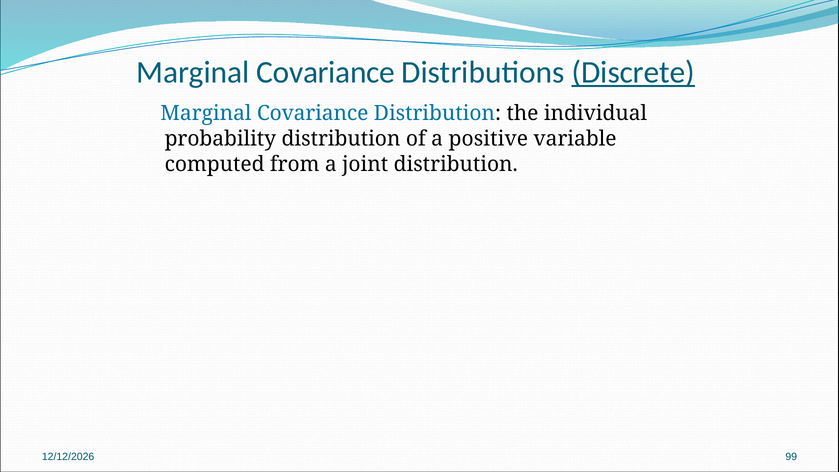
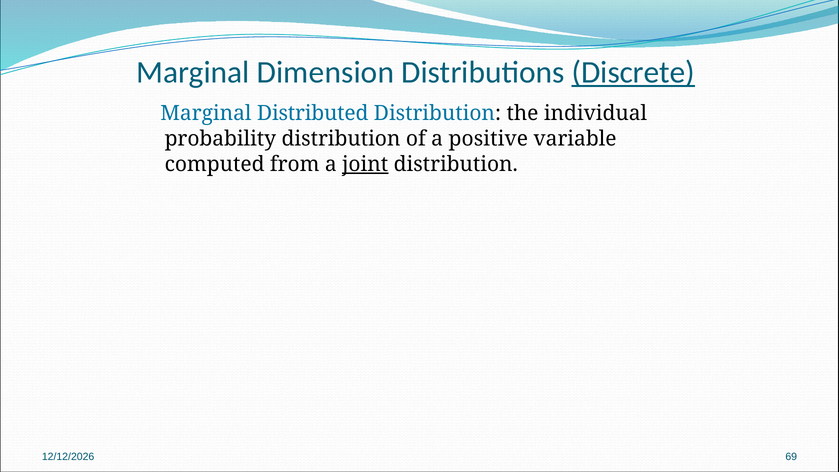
Covariance: Covariance -> Dimension (325, 72)
Covariance: Covariance -> Distributed (313, 113)
joint underline: none -> present (365, 164)
99: 99 -> 69 (791, 457)
